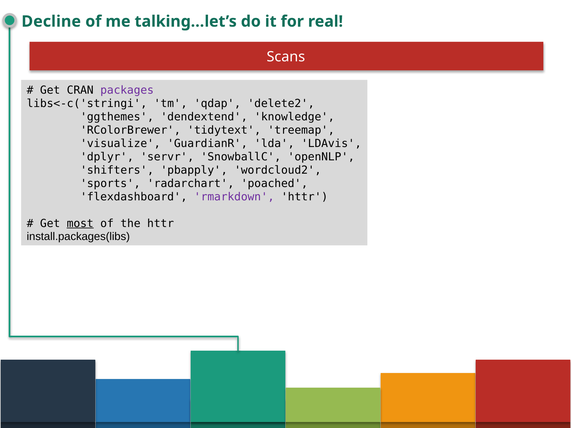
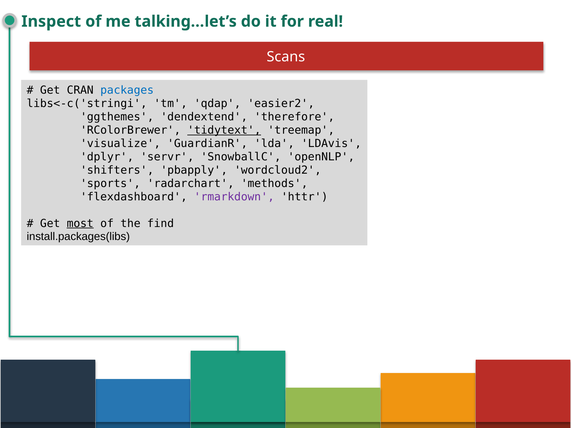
Decline: Decline -> Inspect (51, 21)
packages colour: purple -> blue (127, 90)
delete2: delete2 -> easier2 (281, 103)
knowledge: knowledge -> therefore (295, 117)
tidytext underline: none -> present (224, 130)
poached: poached -> methods (274, 183)
the httr: httr -> find (161, 223)
